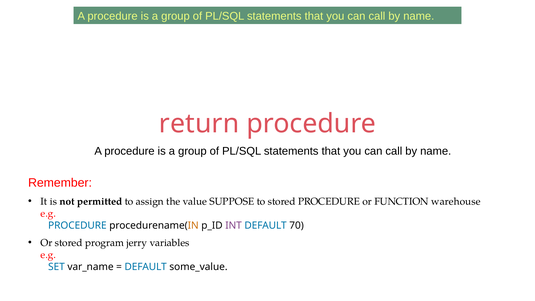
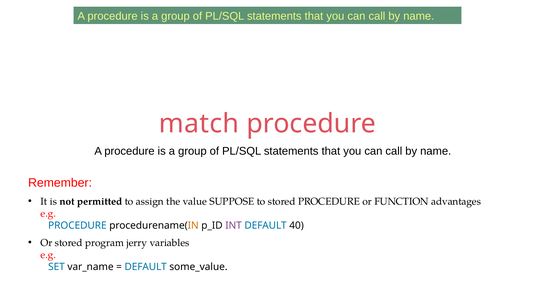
return: return -> match (199, 124)
warehouse: warehouse -> advantages (456, 201)
70: 70 -> 40 (297, 225)
